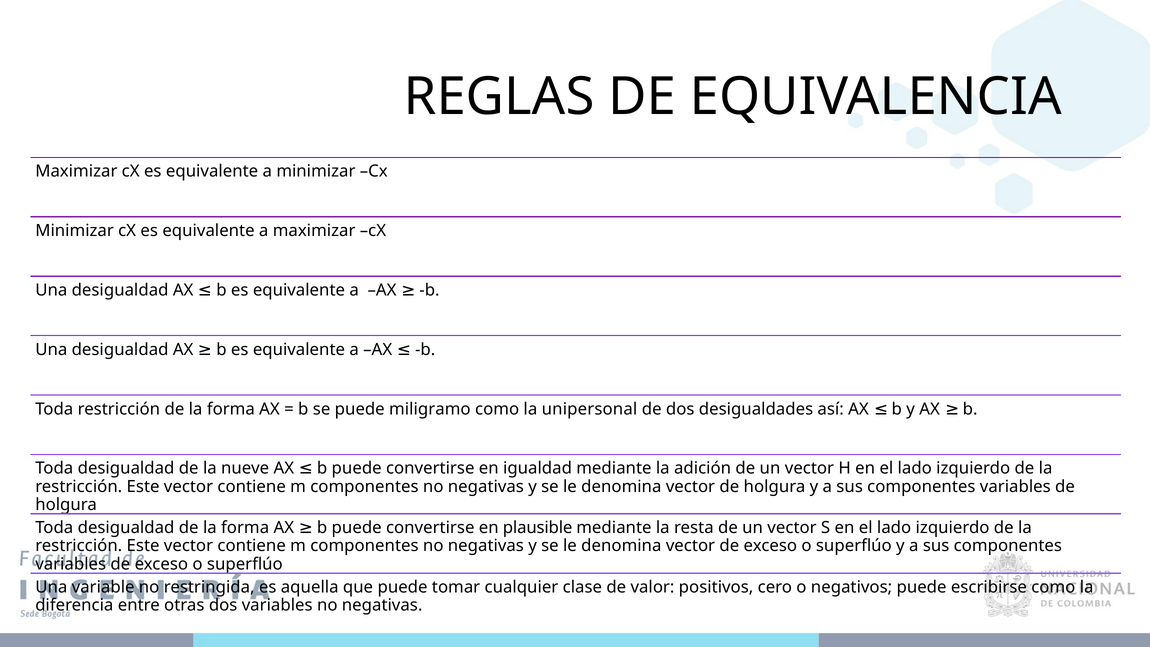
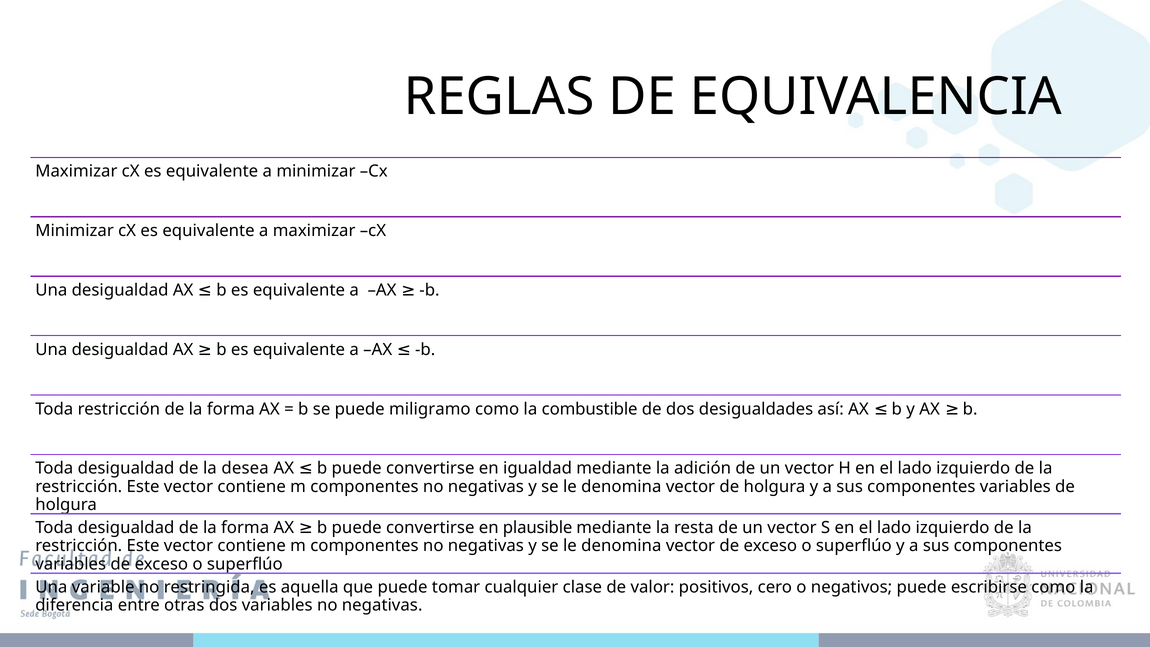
unipersonal: unipersonal -> combustible (590, 409)
nueve: nueve -> desea (245, 468)
